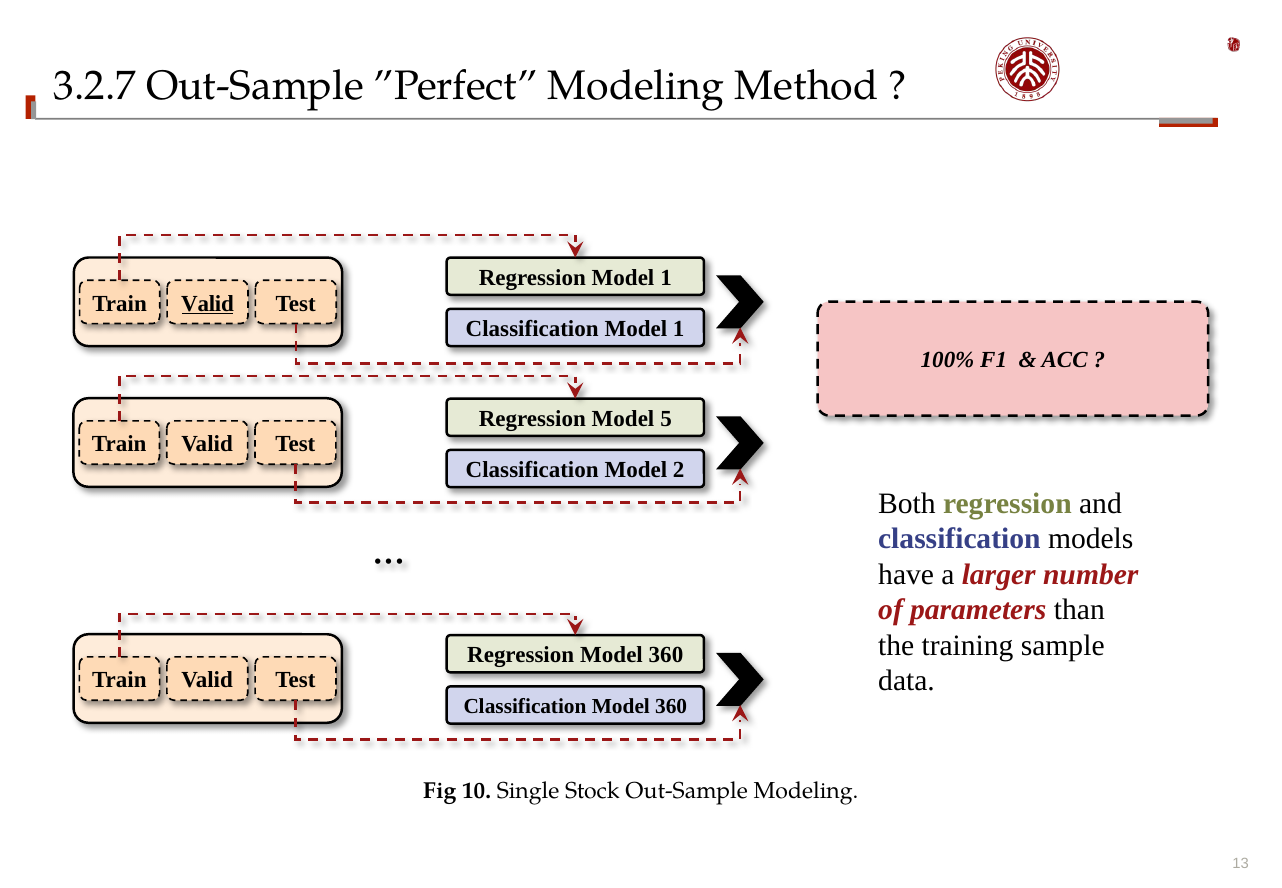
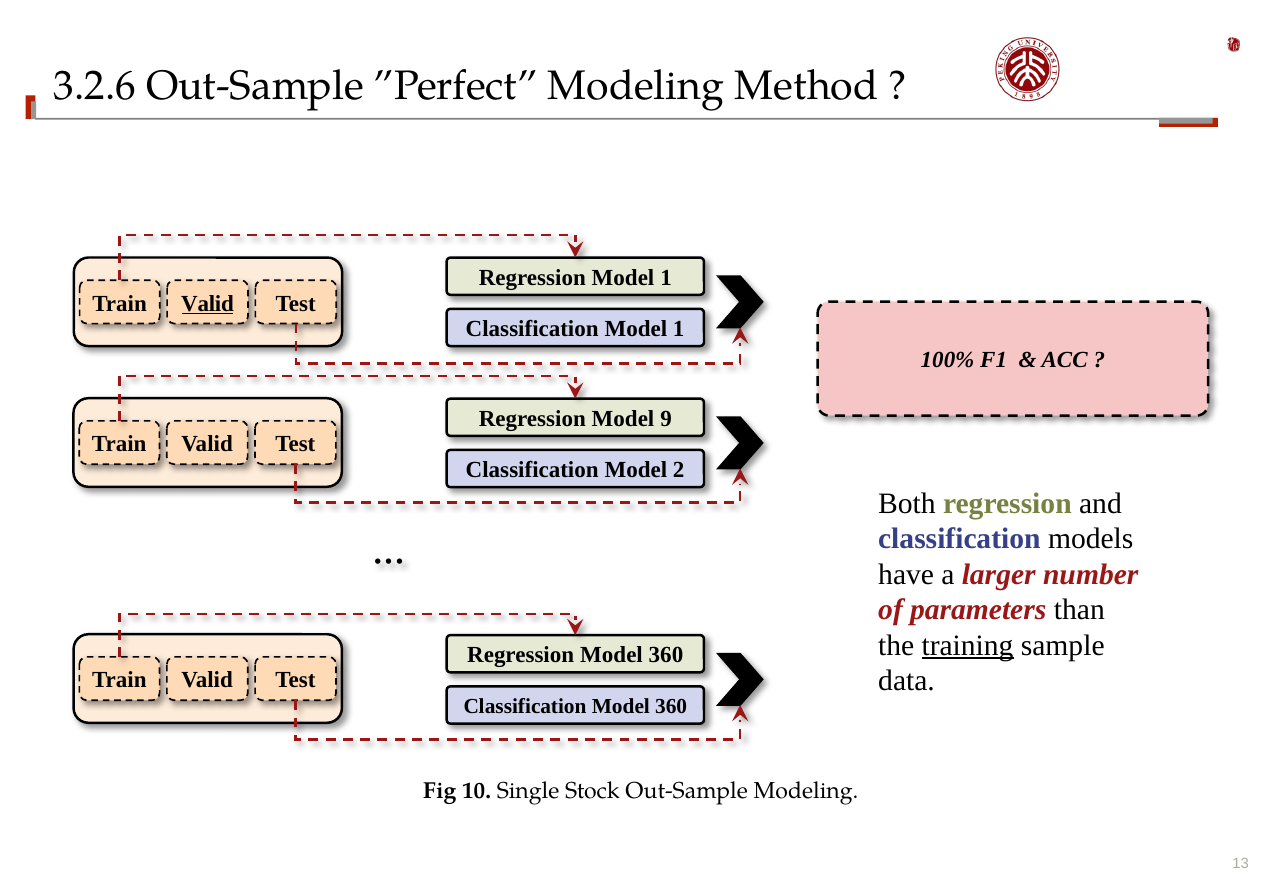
3.2.7: 3.2.7 -> 3.2.6 (95, 86)
5: 5 -> 9 (666, 419)
training underline: none -> present (968, 645)
